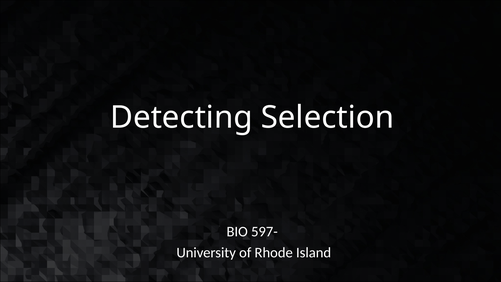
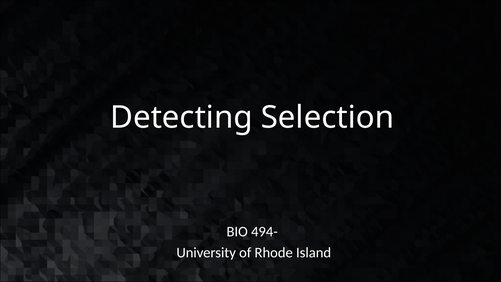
597-: 597- -> 494- (264, 231)
